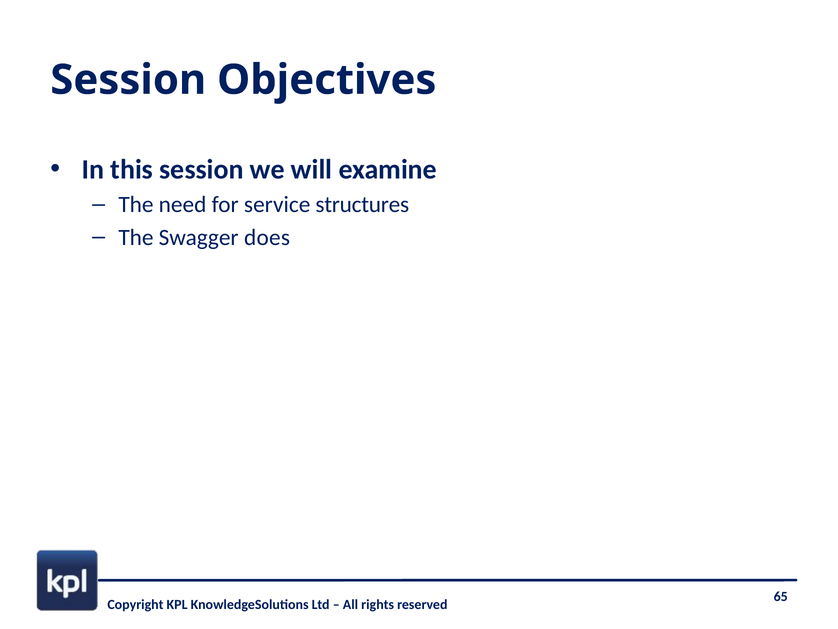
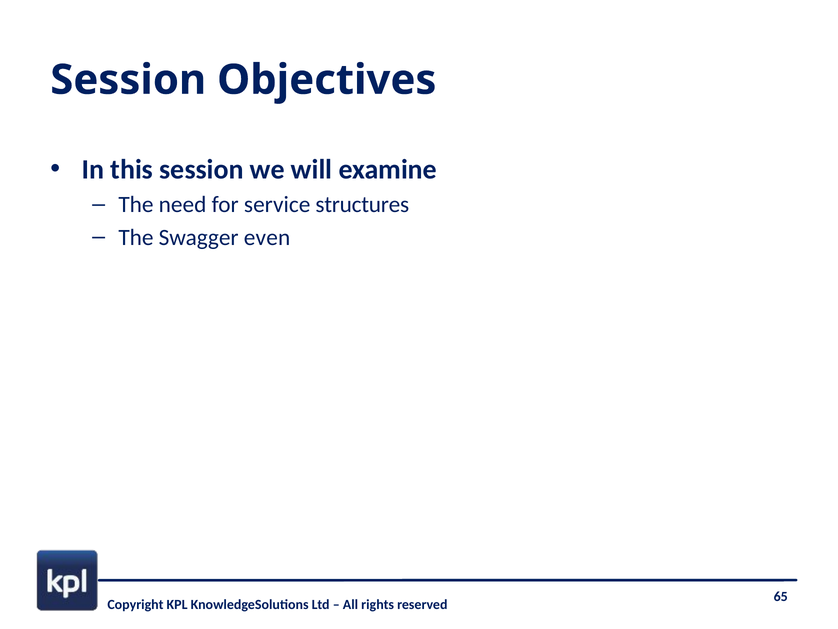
does: does -> even (267, 237)
